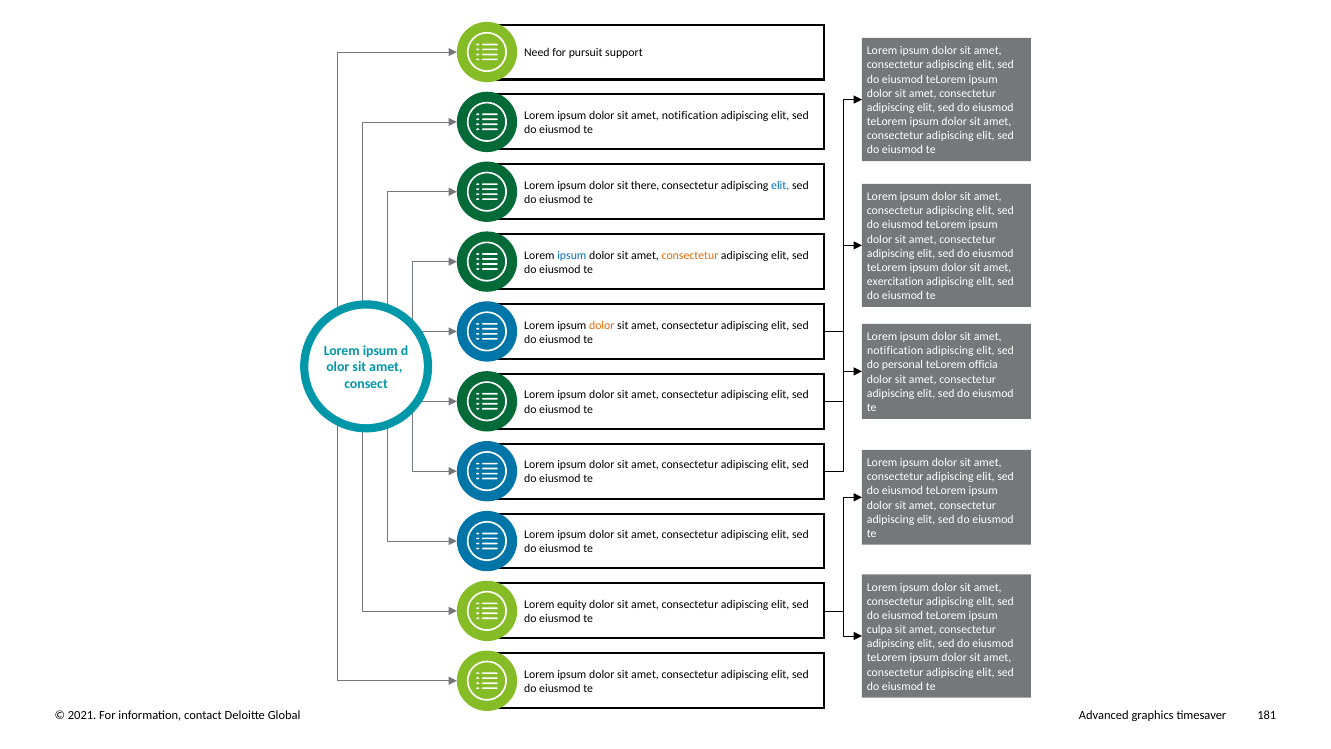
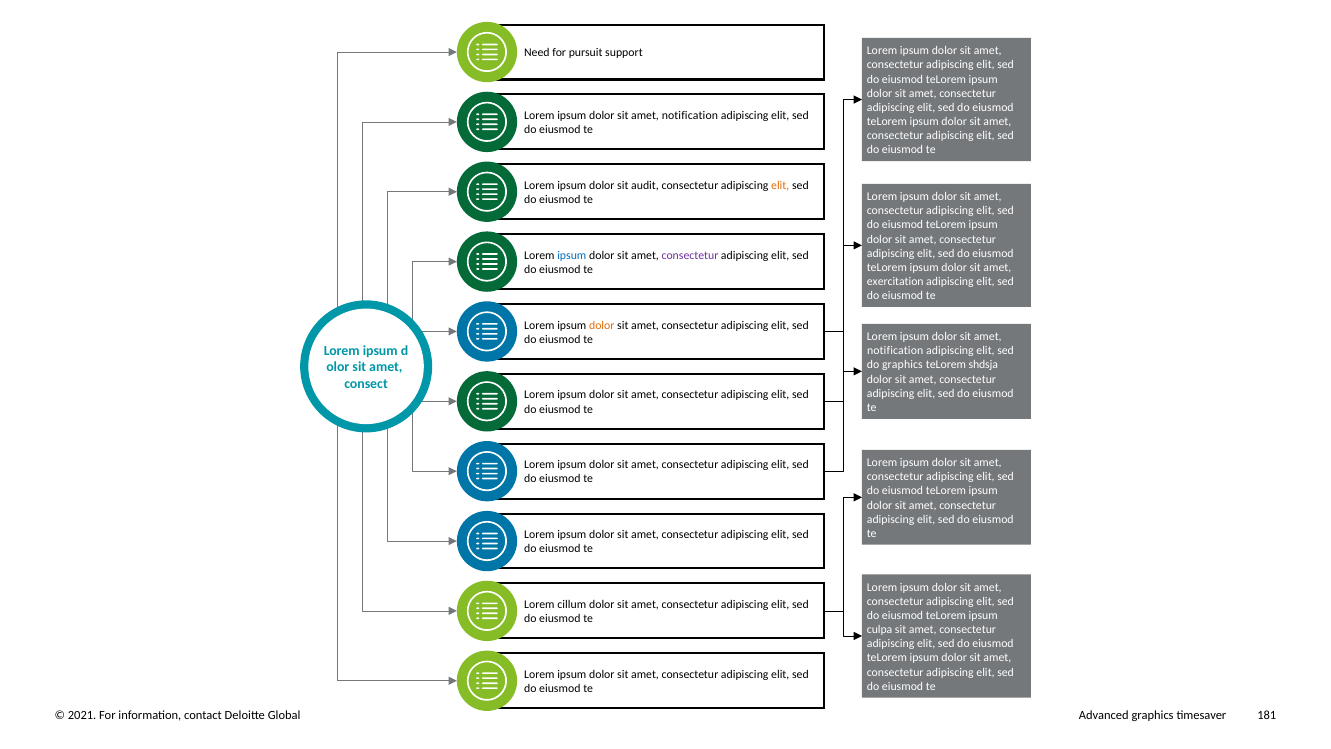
there: there -> audit (645, 185)
elit colour: blue -> orange (780, 185)
consectetur colour: orange -> purple (690, 255)
do personal: personal -> graphics (902, 365)
officia: officia -> shdsja (983, 365)
equity: equity -> cillum (572, 604)
